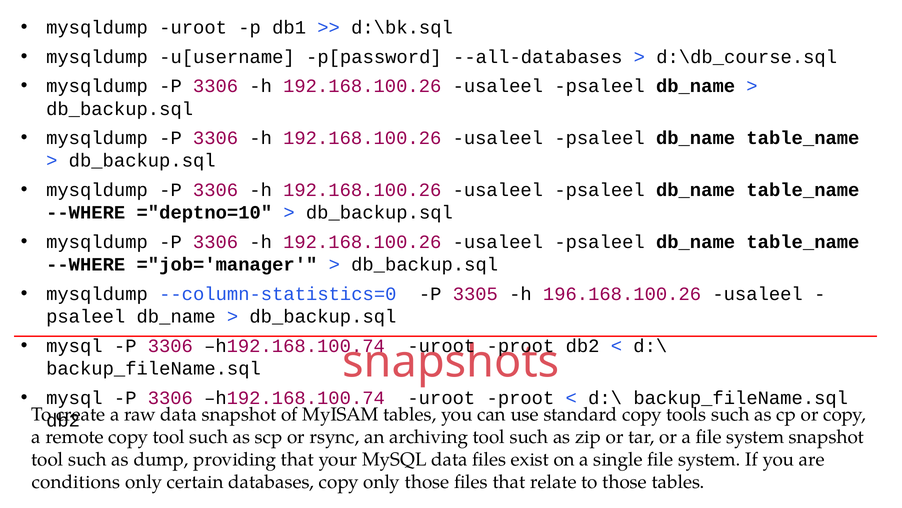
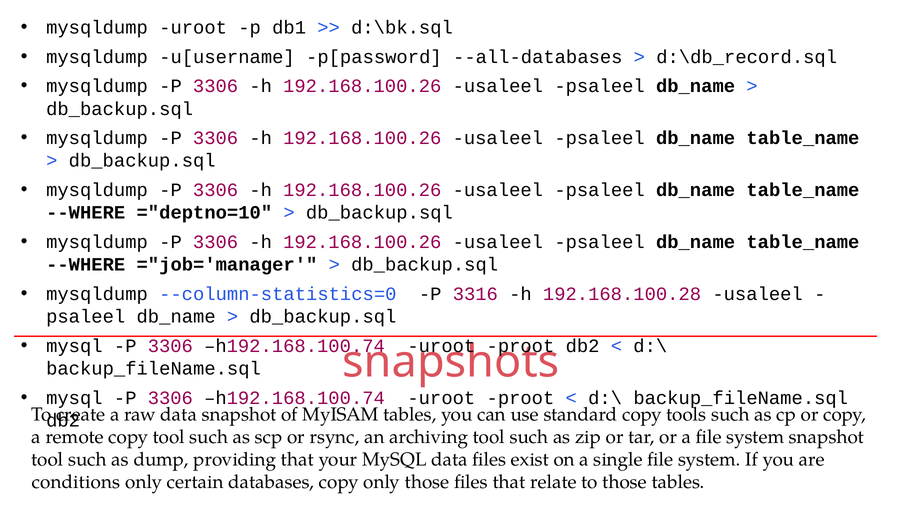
d:\db_course.sql: d:\db_course.sql -> d:\db_record.sql (747, 57)
3305: 3305 -> 3316 (475, 294)
196.168.100.26: 196.168.100.26 -> 192.168.100.28 (622, 294)
